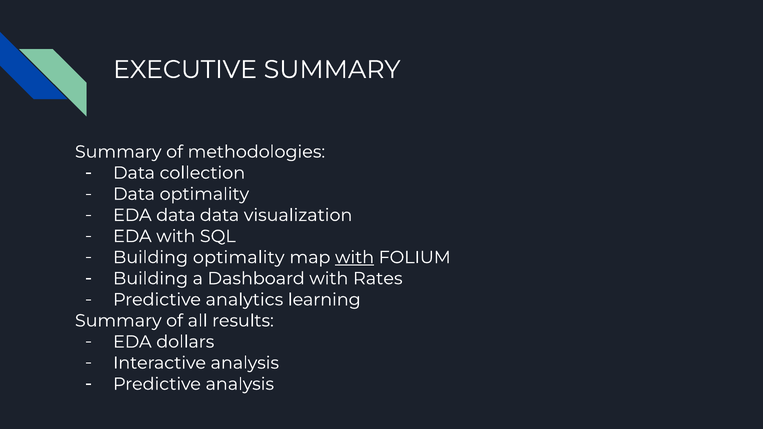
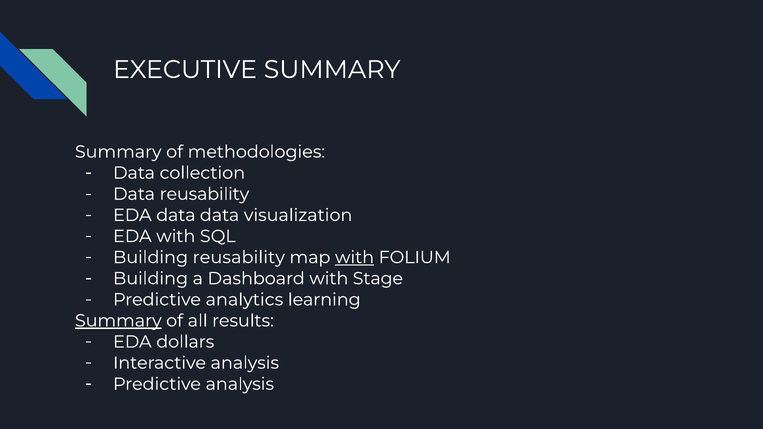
Data optimality: optimality -> reusability (204, 194)
Building optimality: optimality -> reusability (239, 257)
Rates: Rates -> Stage (378, 279)
Summary underline: none -> present (118, 321)
